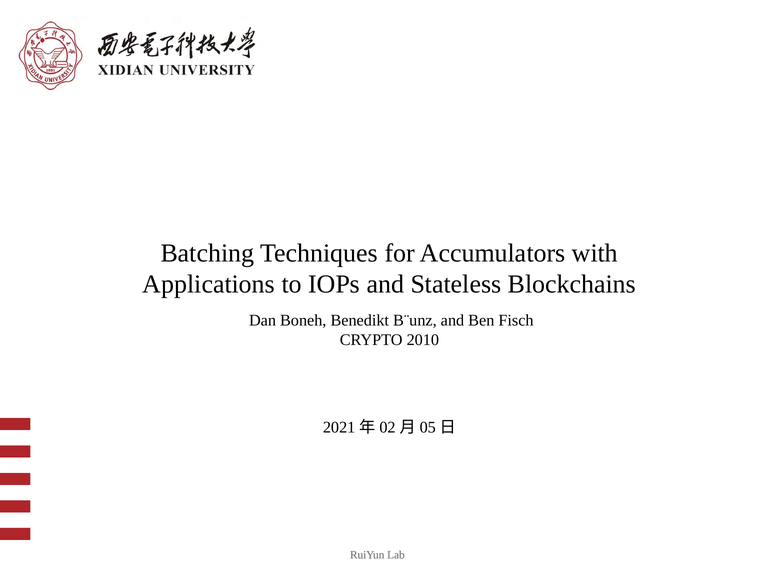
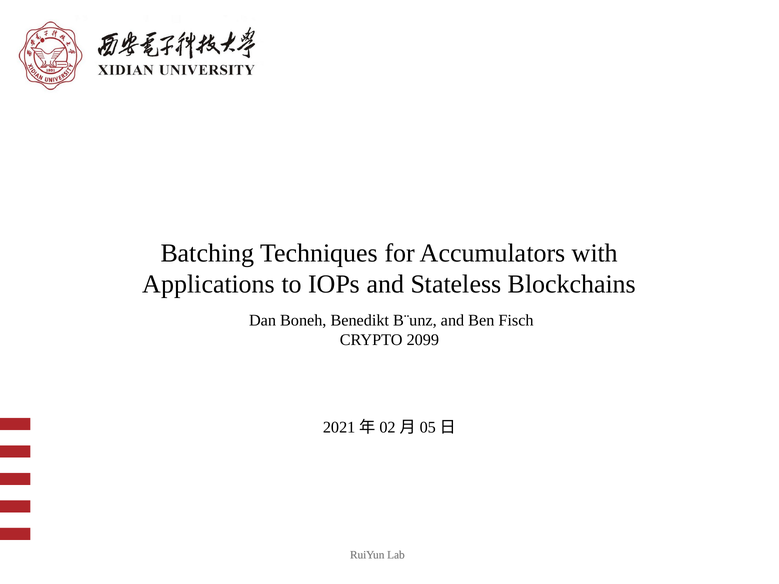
2010: 2010 -> 2099 (423, 340)
